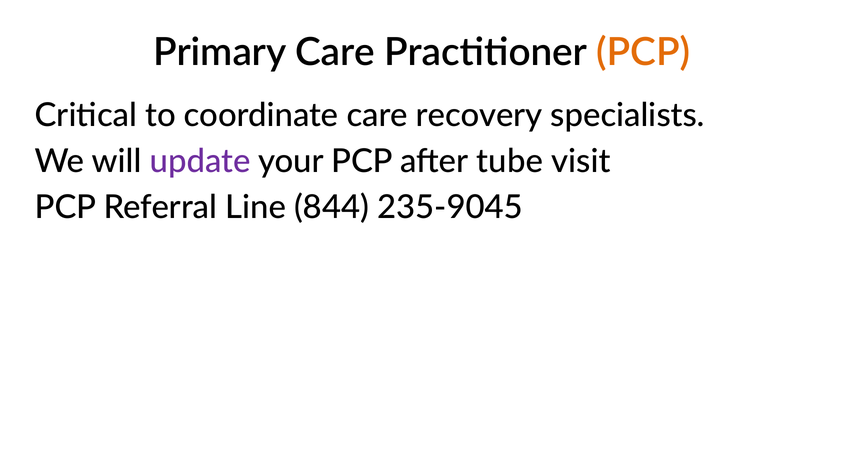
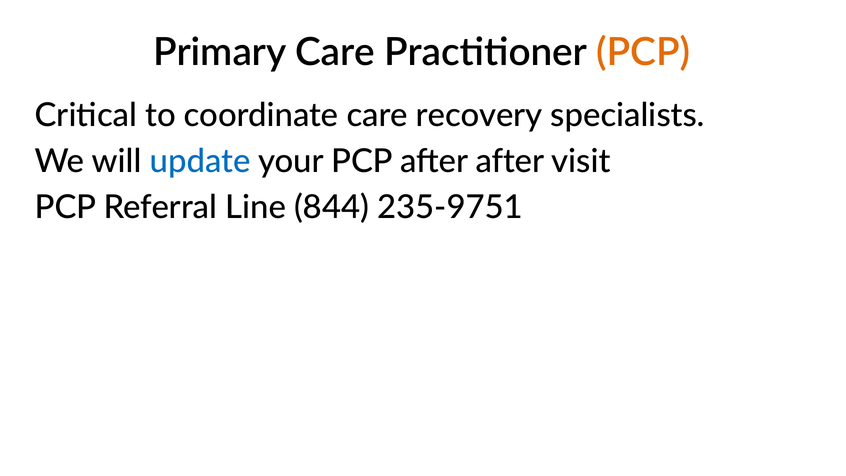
update colour: purple -> blue (200, 161)
after tube: tube -> after (510, 161)
235-9045: 235-9045 -> 235-9751 (450, 207)
